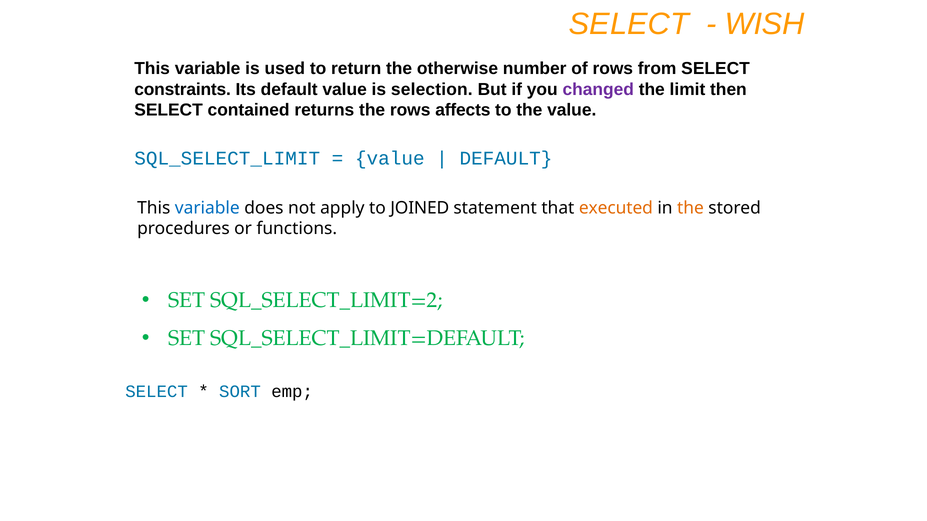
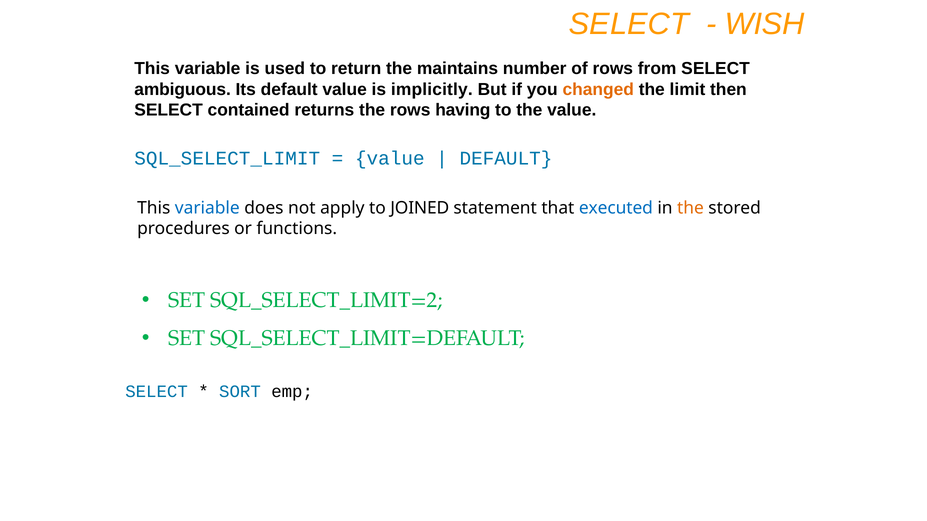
otherwise: otherwise -> maintains (457, 68)
constraints: constraints -> ambiguous (183, 89)
selection: selection -> implicitly (432, 89)
changed colour: purple -> orange (598, 89)
affects: affects -> having (463, 110)
executed colour: orange -> blue (616, 208)
